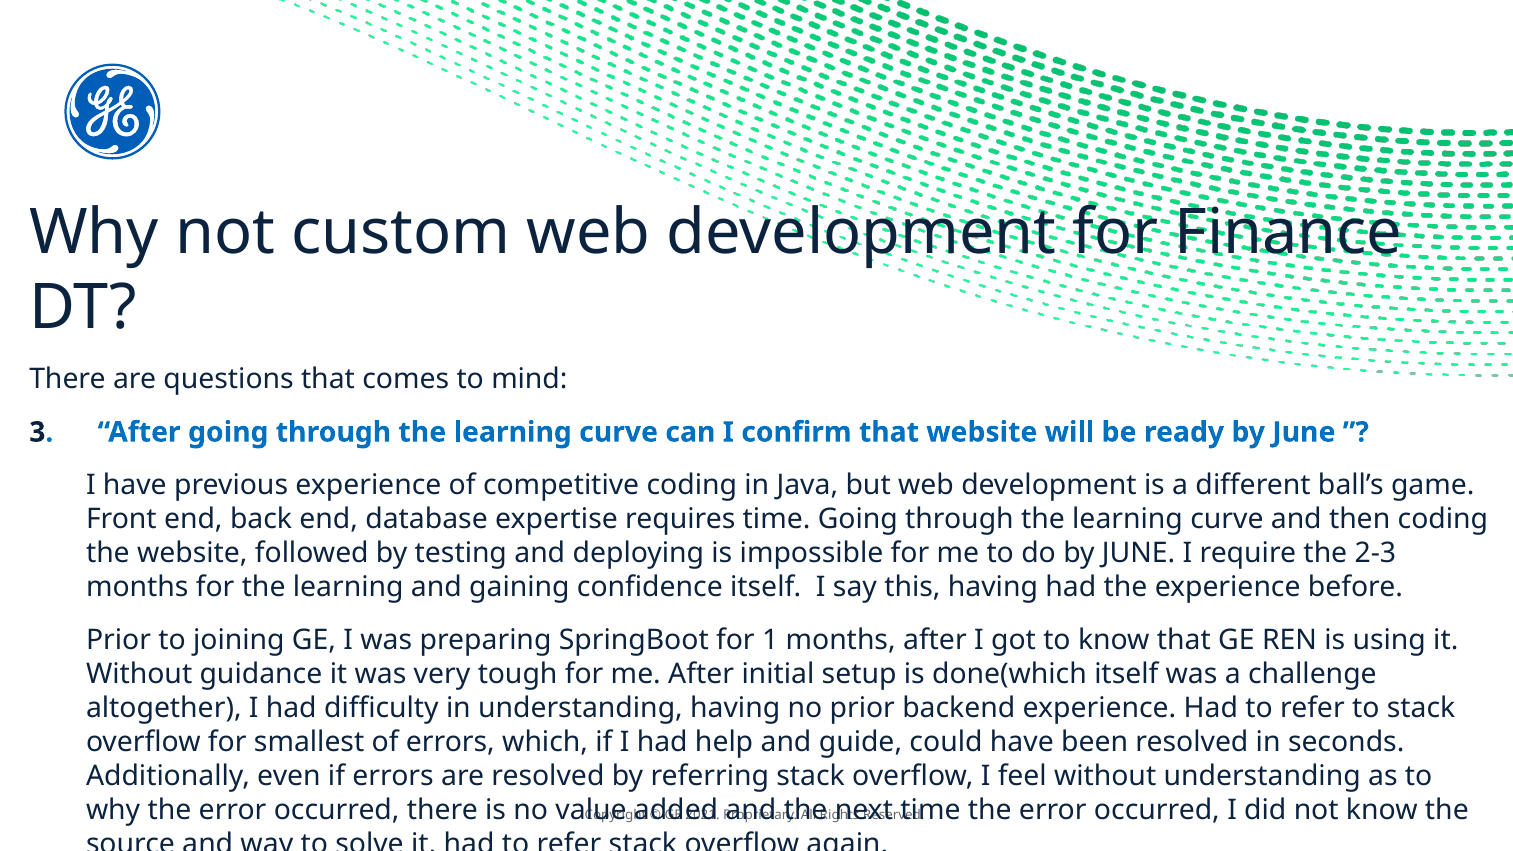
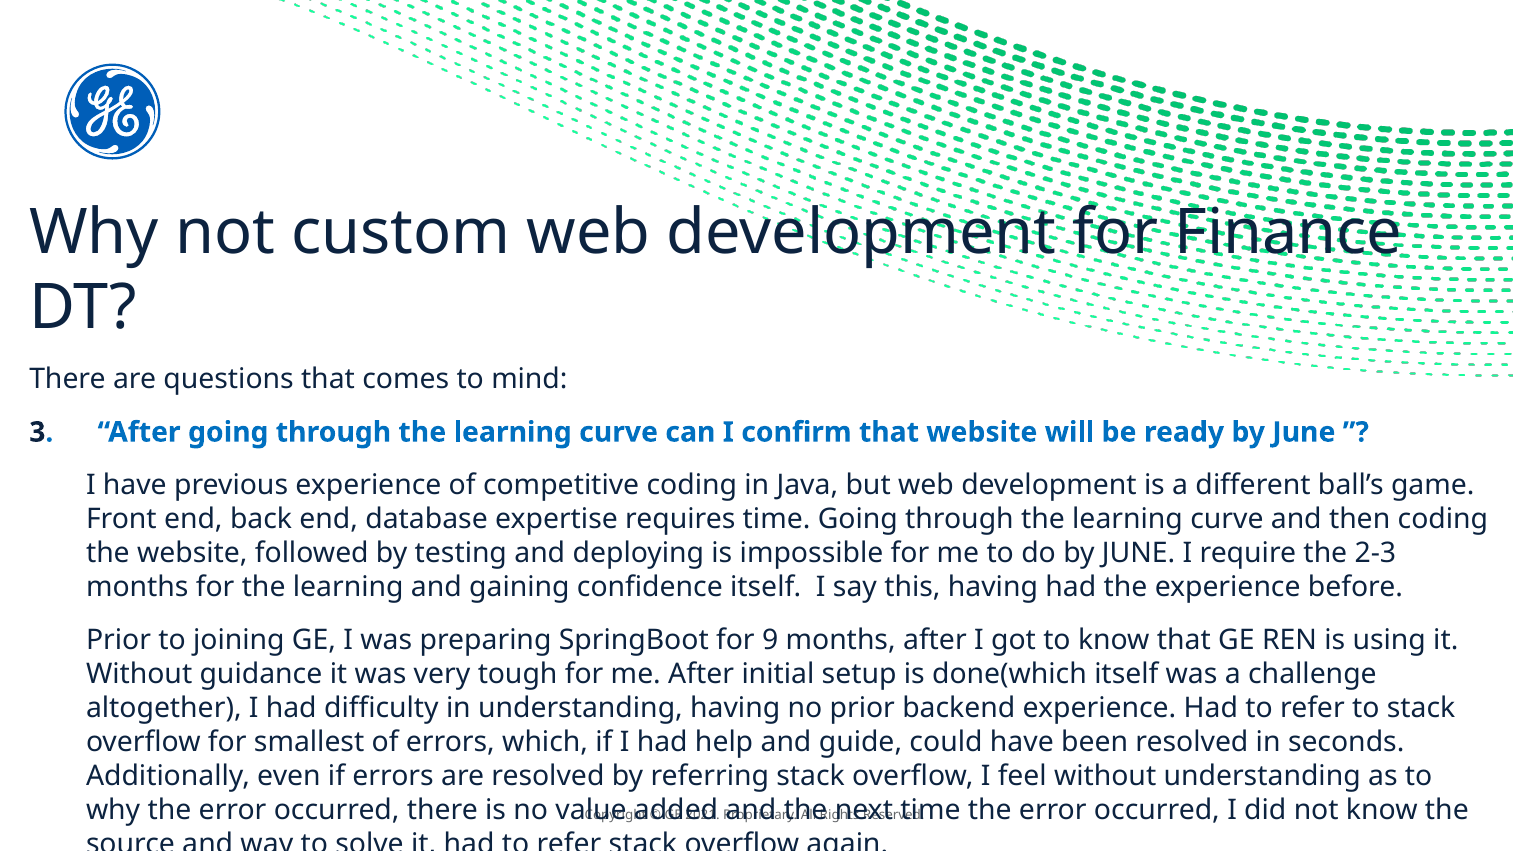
1: 1 -> 9 (770, 640)
